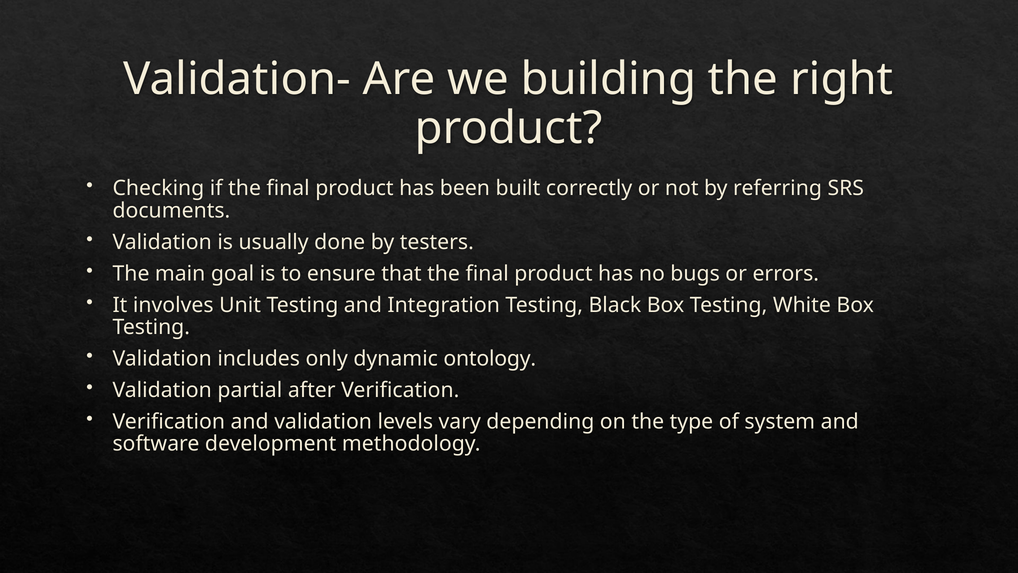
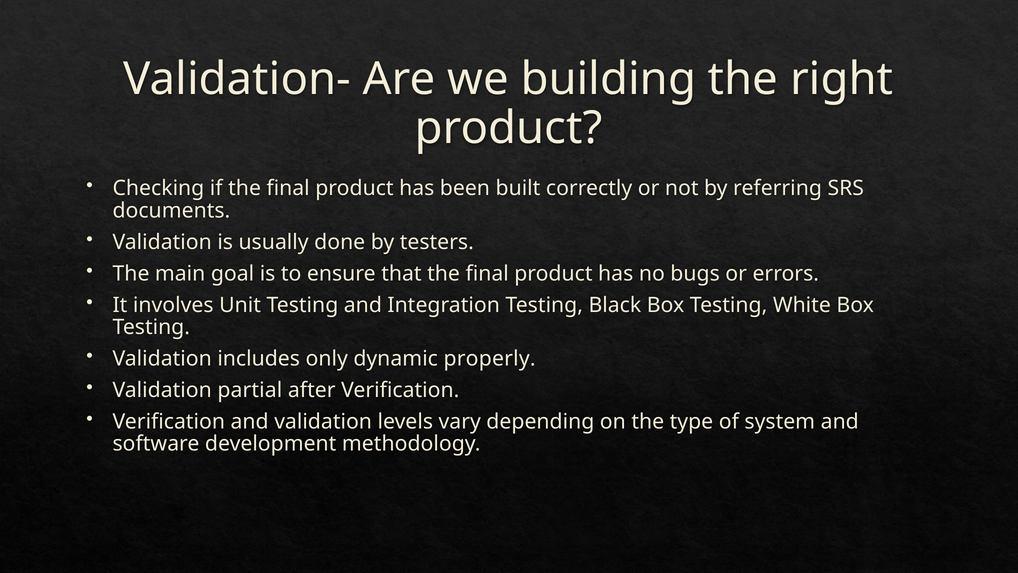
ontology: ontology -> properly (490, 359)
